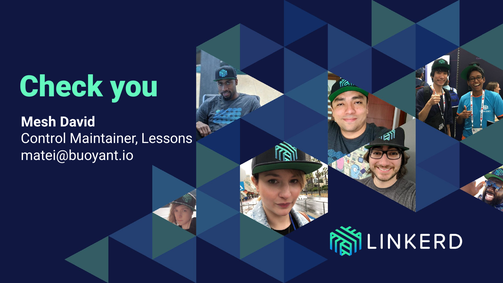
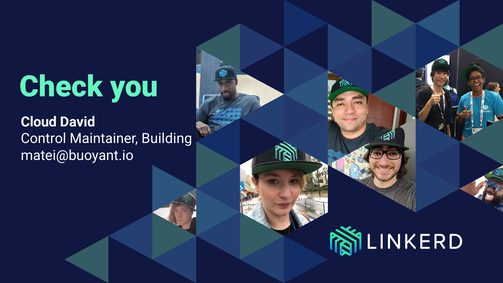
Mesh: Mesh -> Cloud (39, 122)
Lessons: Lessons -> Building (167, 139)
